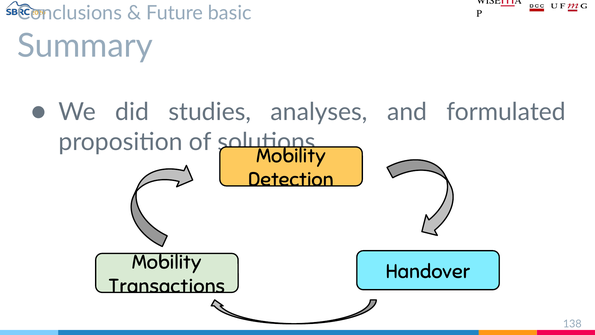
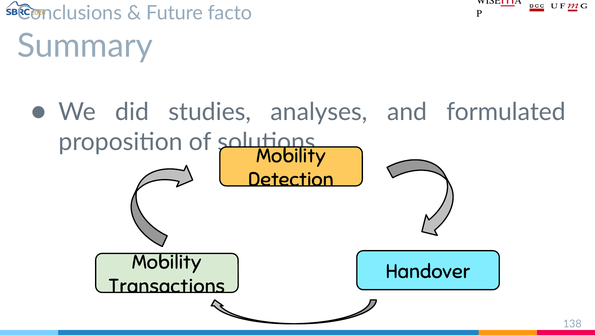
basic: basic -> facto (230, 13)
